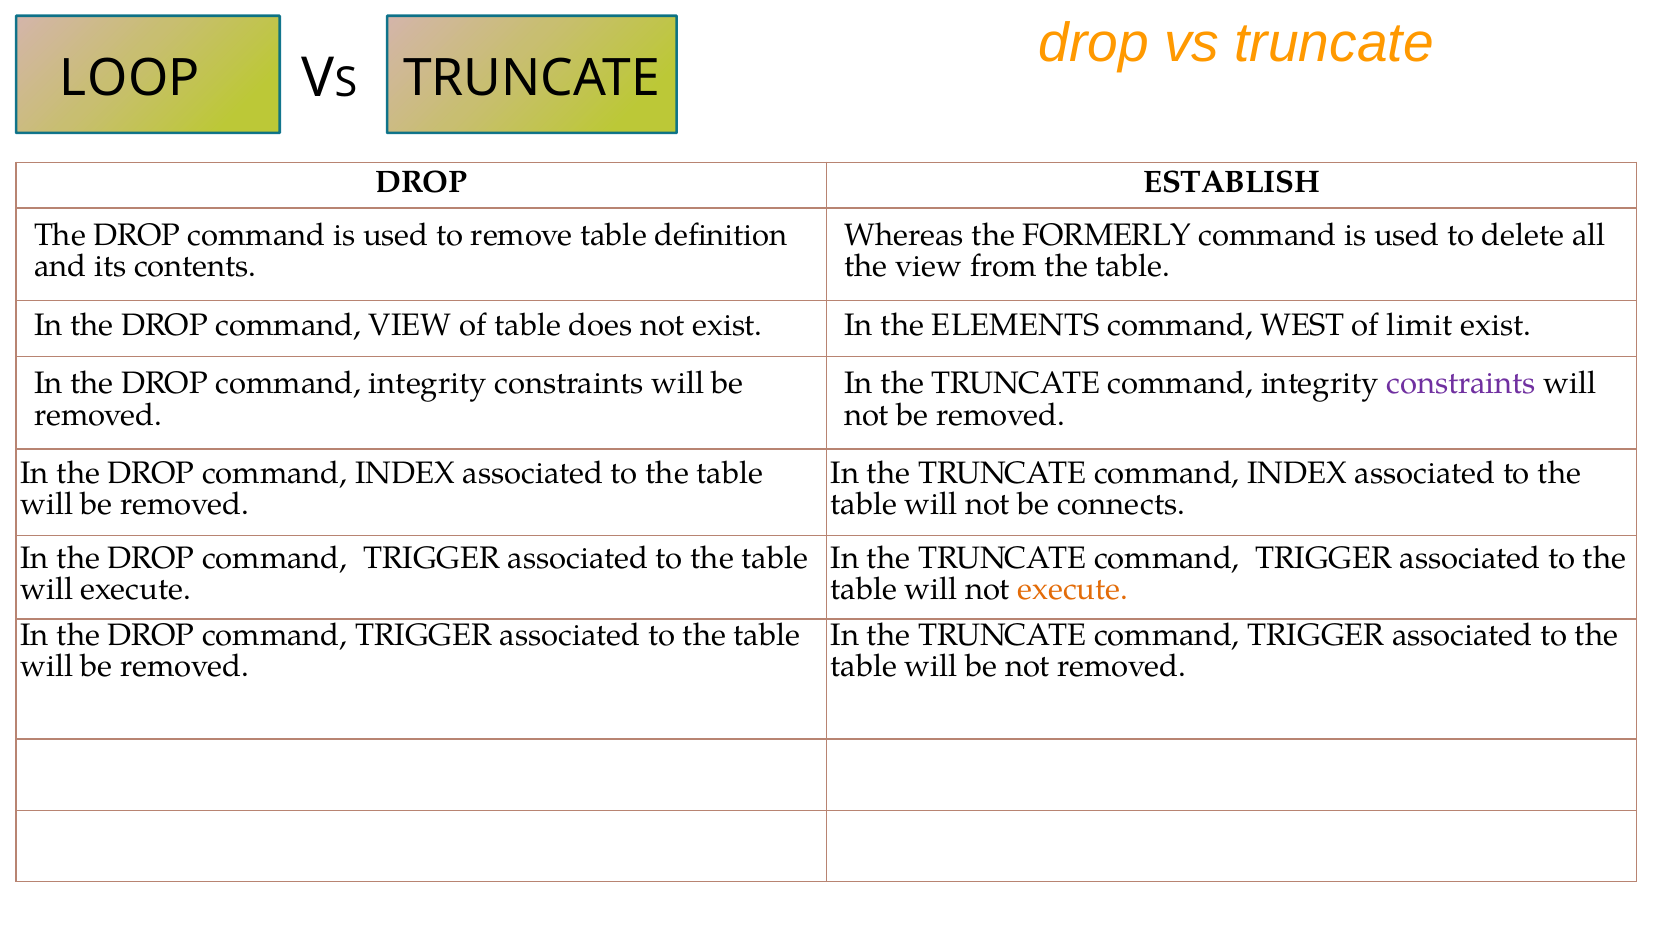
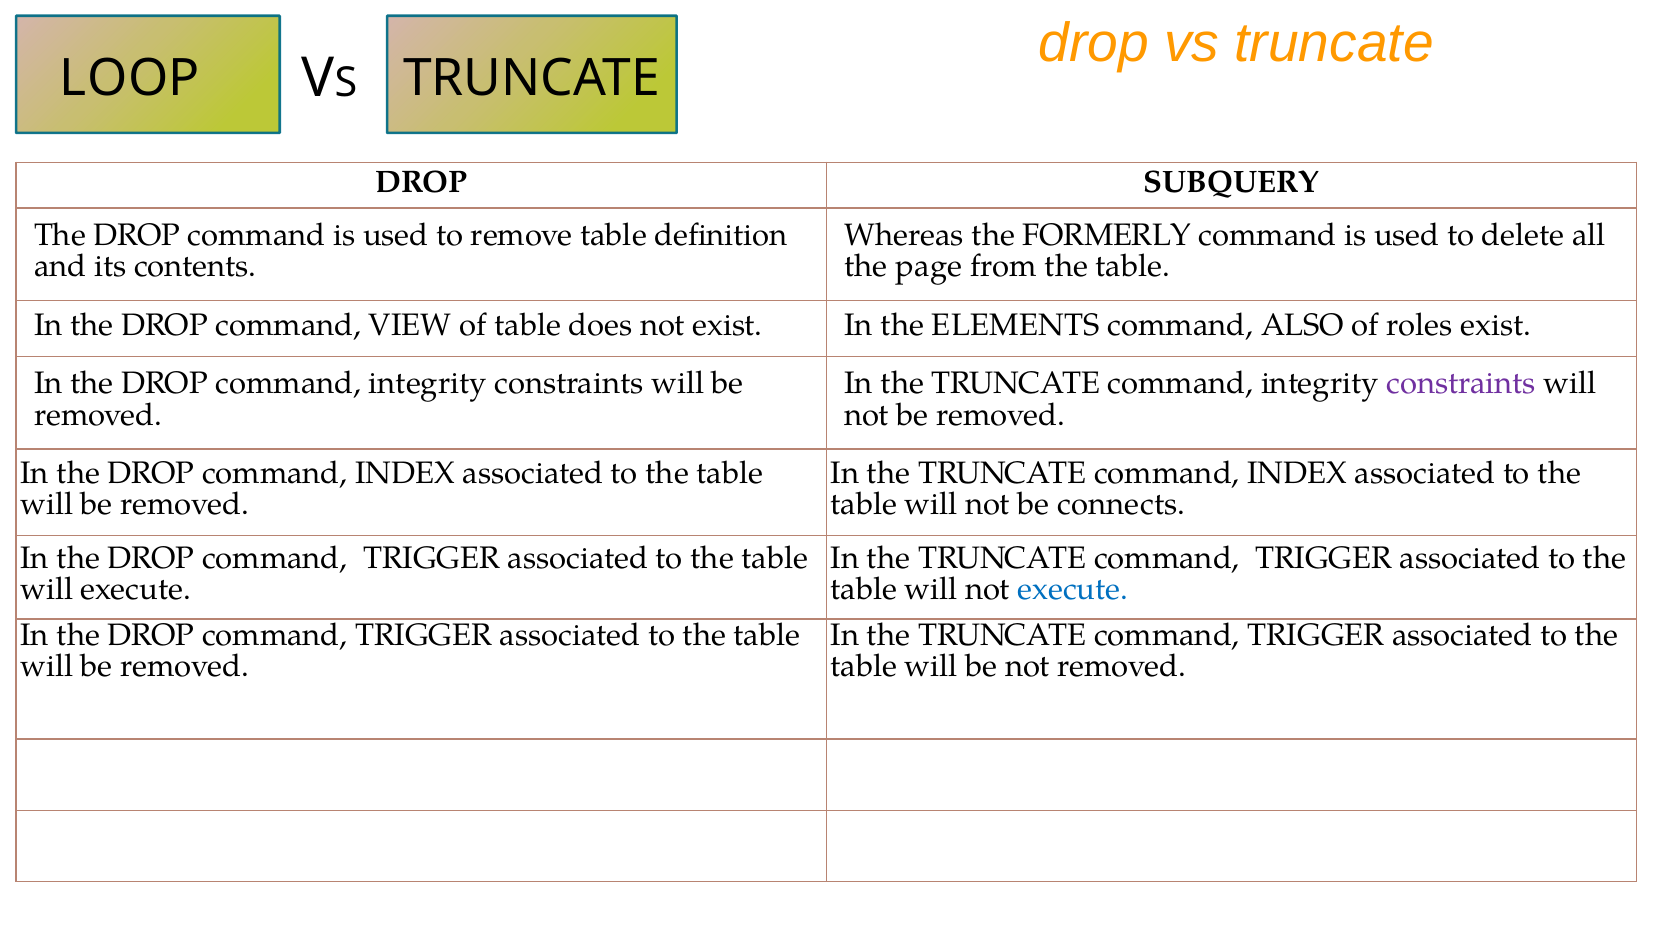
ESTABLISH: ESTABLISH -> SUBQUERY (1232, 182)
the view: view -> page (929, 267)
WEST: WEST -> ALSO (1303, 325)
limit: limit -> roles (1420, 325)
execute colour: orange -> blue (1073, 589)
